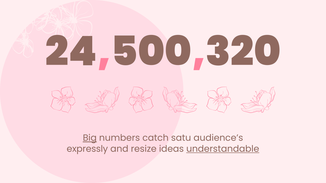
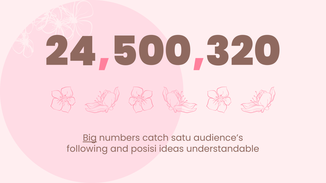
expressly: expressly -> following (87, 149)
resize: resize -> posisi (144, 149)
understandable underline: present -> none (223, 149)
